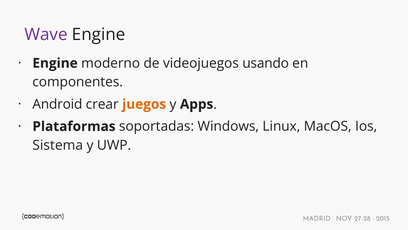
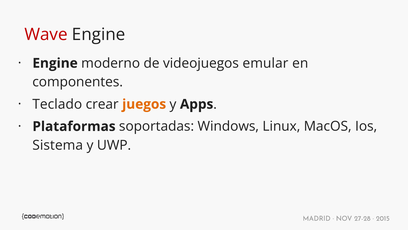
Wave colour: purple -> red (46, 34)
usando: usando -> emular (265, 63)
Android: Android -> Teclado (57, 104)
